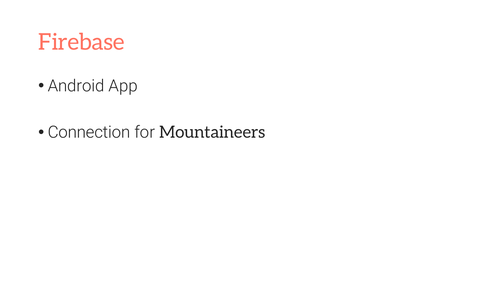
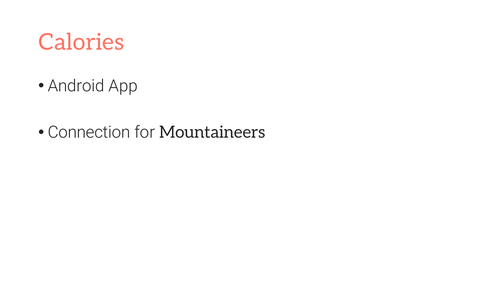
Firebase: Firebase -> Calories (81, 42)
